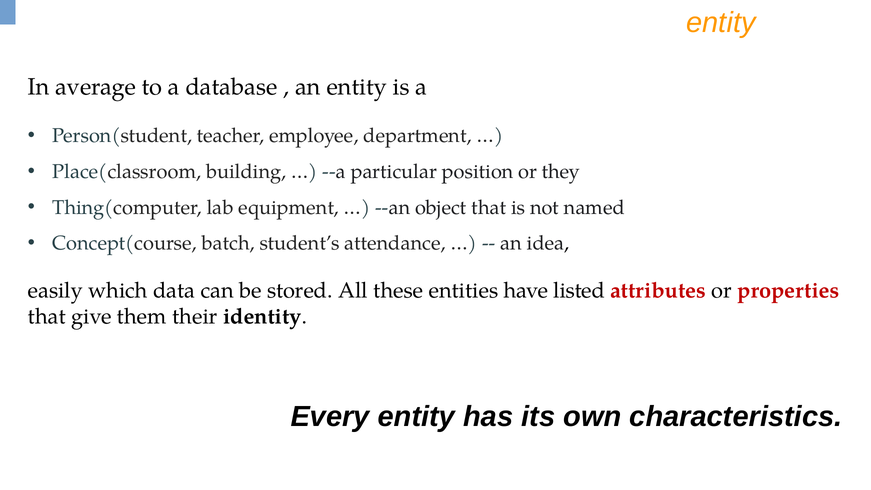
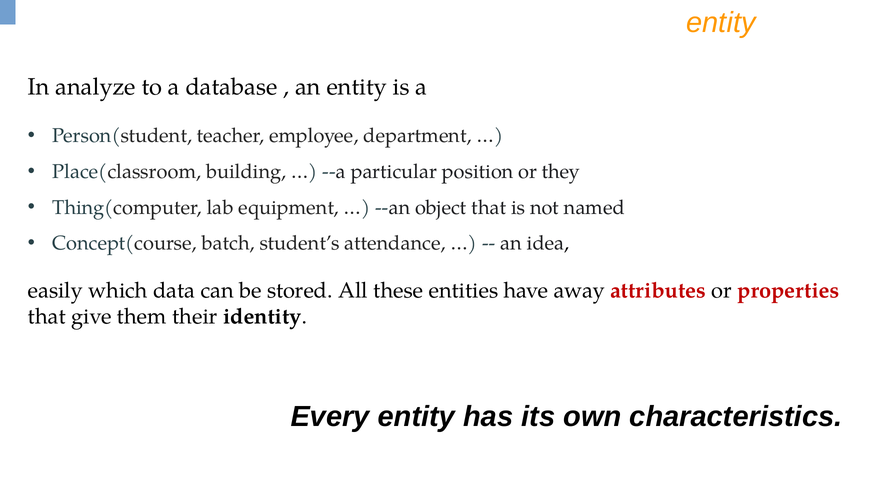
average: average -> analyze (96, 87)
listed: listed -> away (579, 290)
